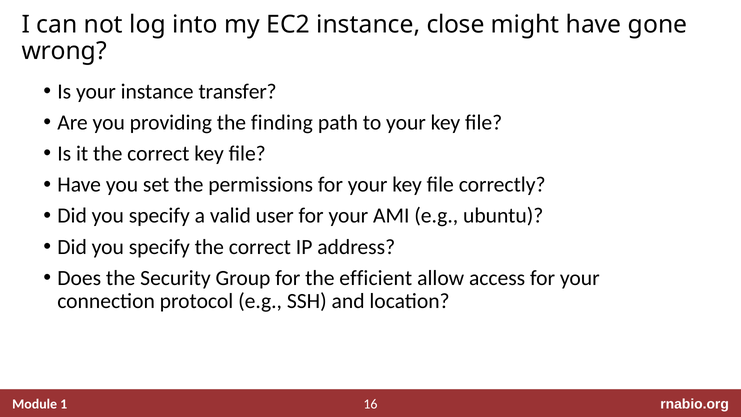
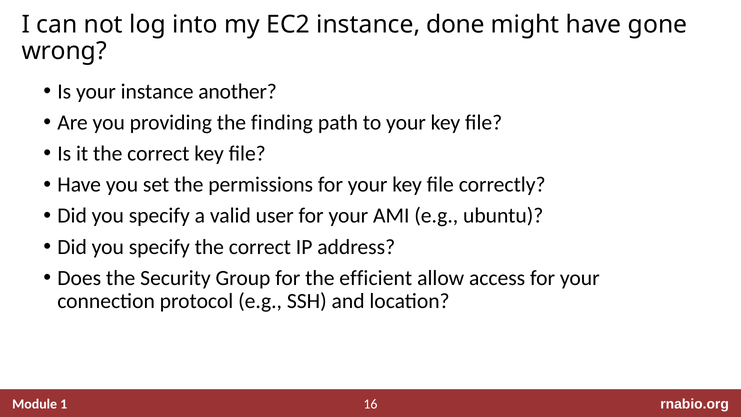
close: close -> done (456, 24)
transfer: transfer -> another (238, 91)
